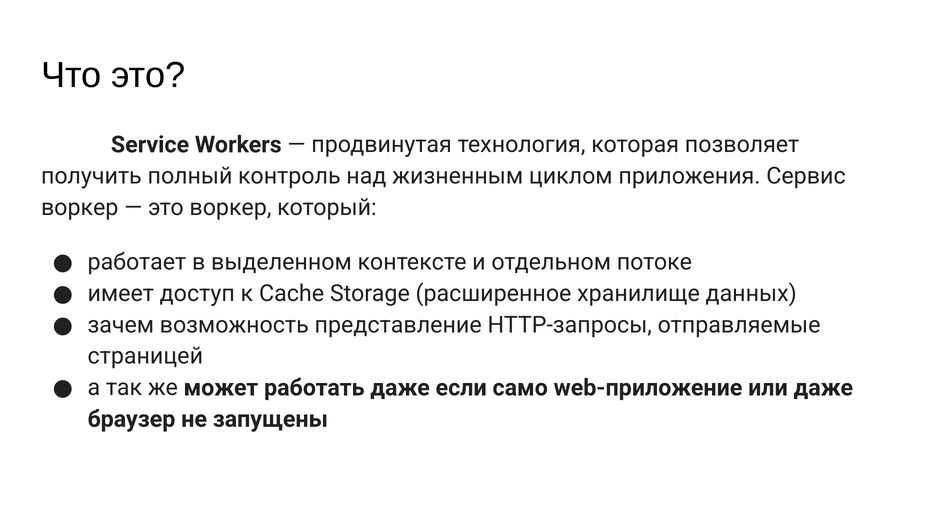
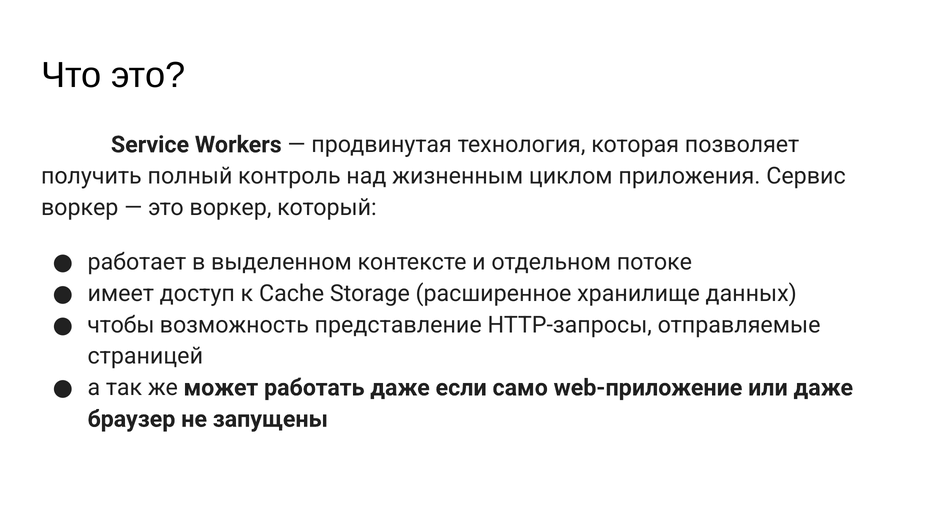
зачем: зачем -> чтобы (121, 325)
